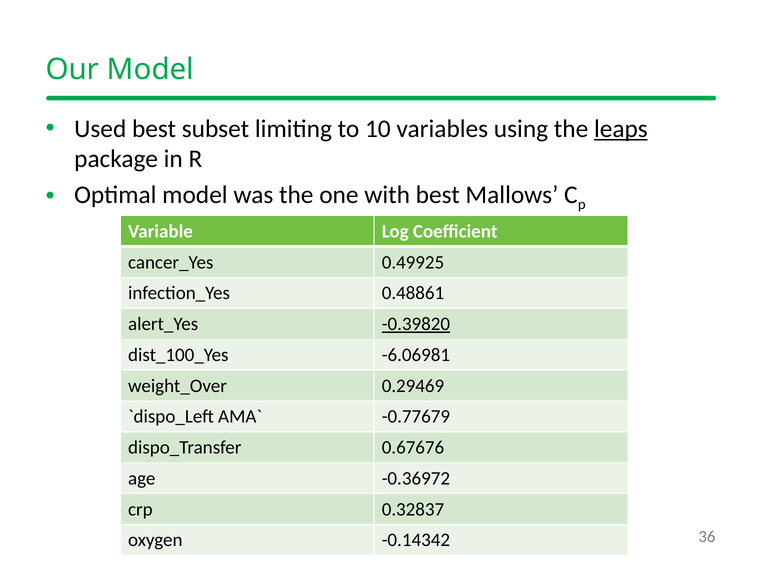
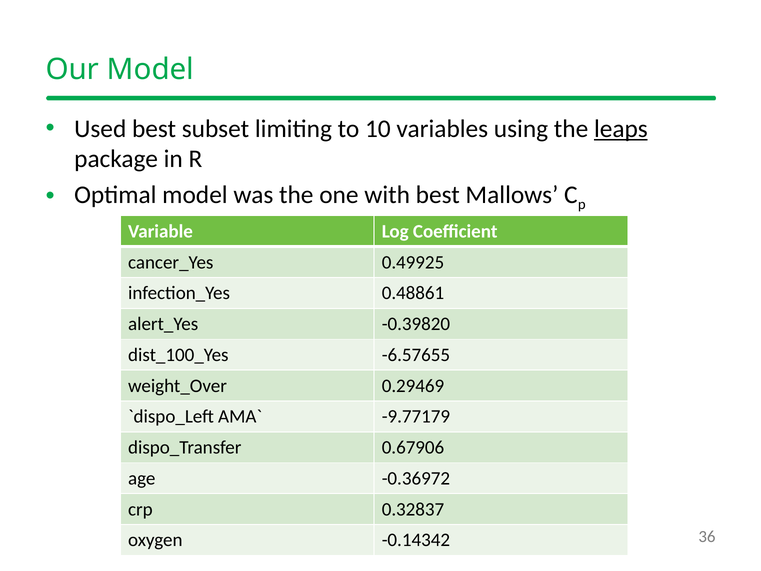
-0.39820 underline: present -> none (416, 324)
-6.06981: -6.06981 -> -6.57655 (416, 355)
-0.77679: -0.77679 -> -9.77179 (416, 416)
0.67676: 0.67676 -> 0.67906 (413, 447)
